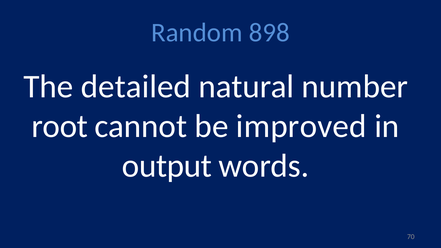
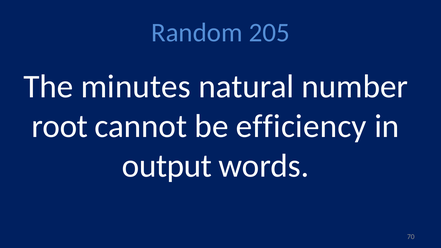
898: 898 -> 205 (269, 32)
detailed: detailed -> minutes (136, 87)
improved: improved -> efficiency (301, 126)
